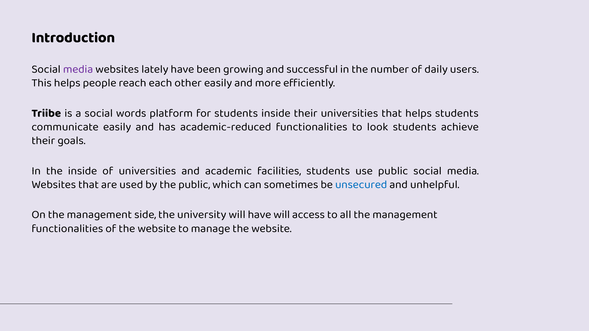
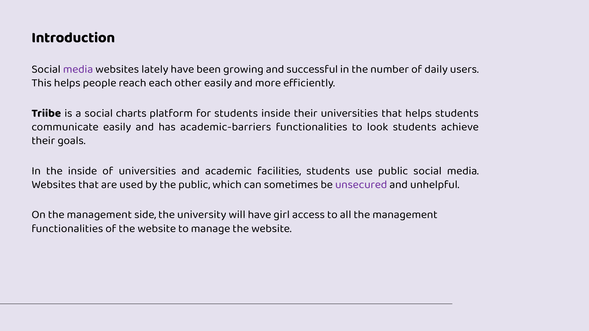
words: words -> charts (131, 113)
academic-reduced: academic-reduced -> academic-barriers (226, 127)
unsecured colour: blue -> purple (361, 185)
have will: will -> girl (282, 215)
